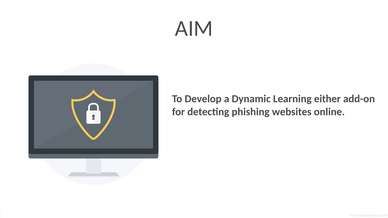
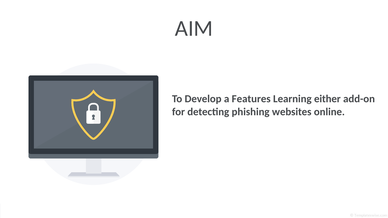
Dynamic: Dynamic -> Features (251, 99)
